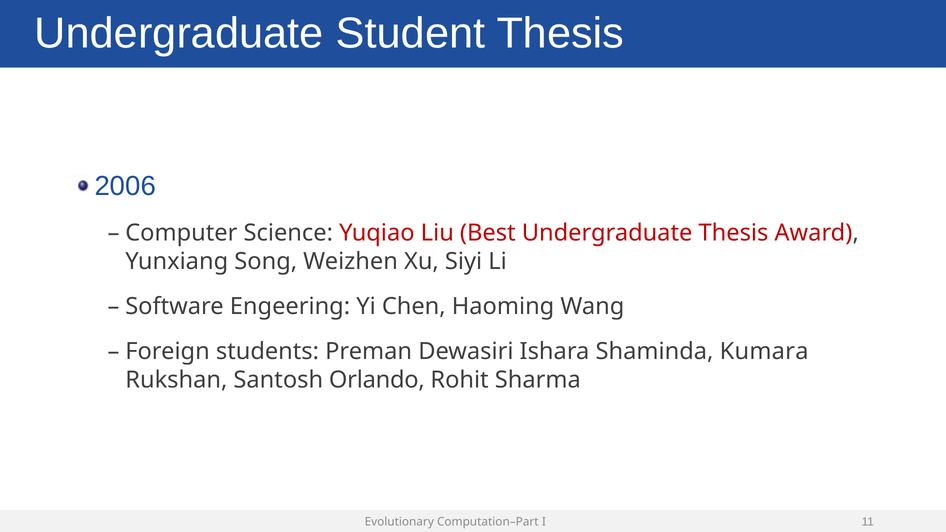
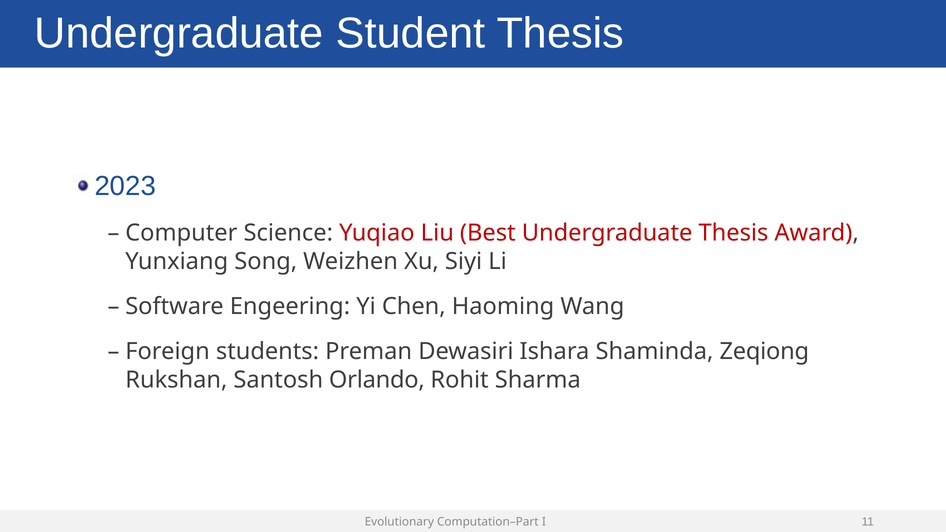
2006: 2006 -> 2023 (125, 186)
Kumara: Kumara -> Zeqiong (764, 352)
